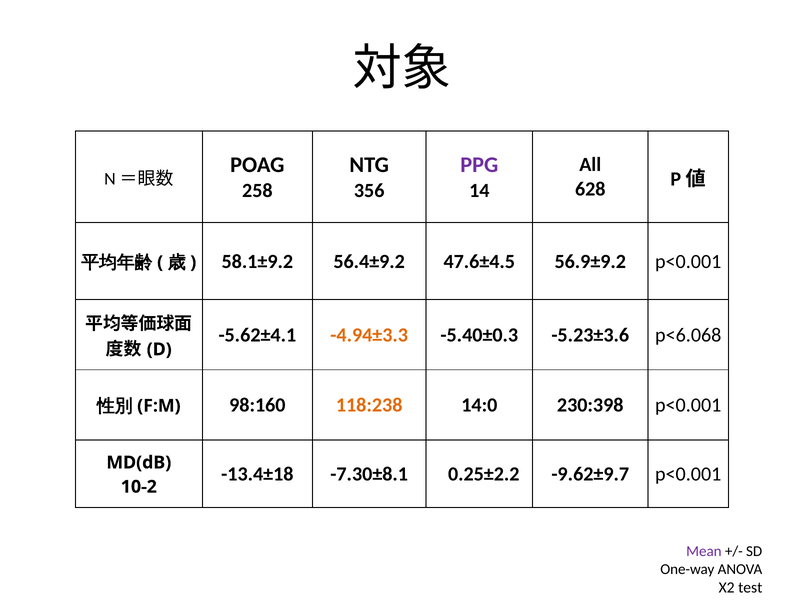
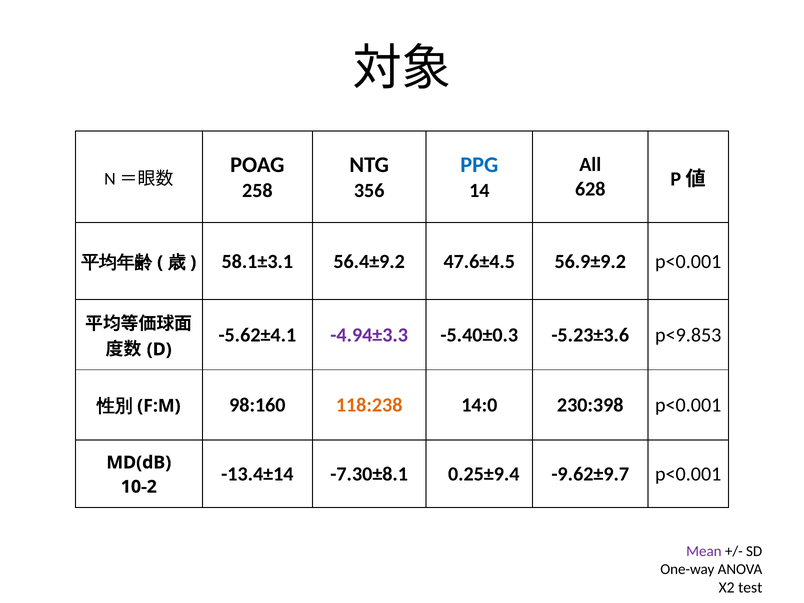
PPG colour: purple -> blue (479, 165)
58.1±9.2: 58.1±9.2 -> 58.1±3.1 (257, 261)
-4.94±3.3 colour: orange -> purple (369, 335)
p<6.068: p<6.068 -> p<9.853 (688, 335)
-13.4±18: -13.4±18 -> -13.4±14 (257, 474)
0.25±2.2: 0.25±2.2 -> 0.25±9.4 (484, 474)
